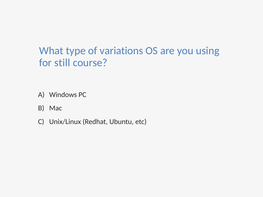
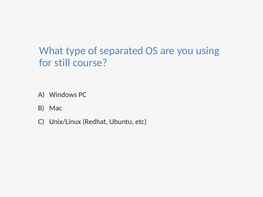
variations: variations -> separated (121, 51)
